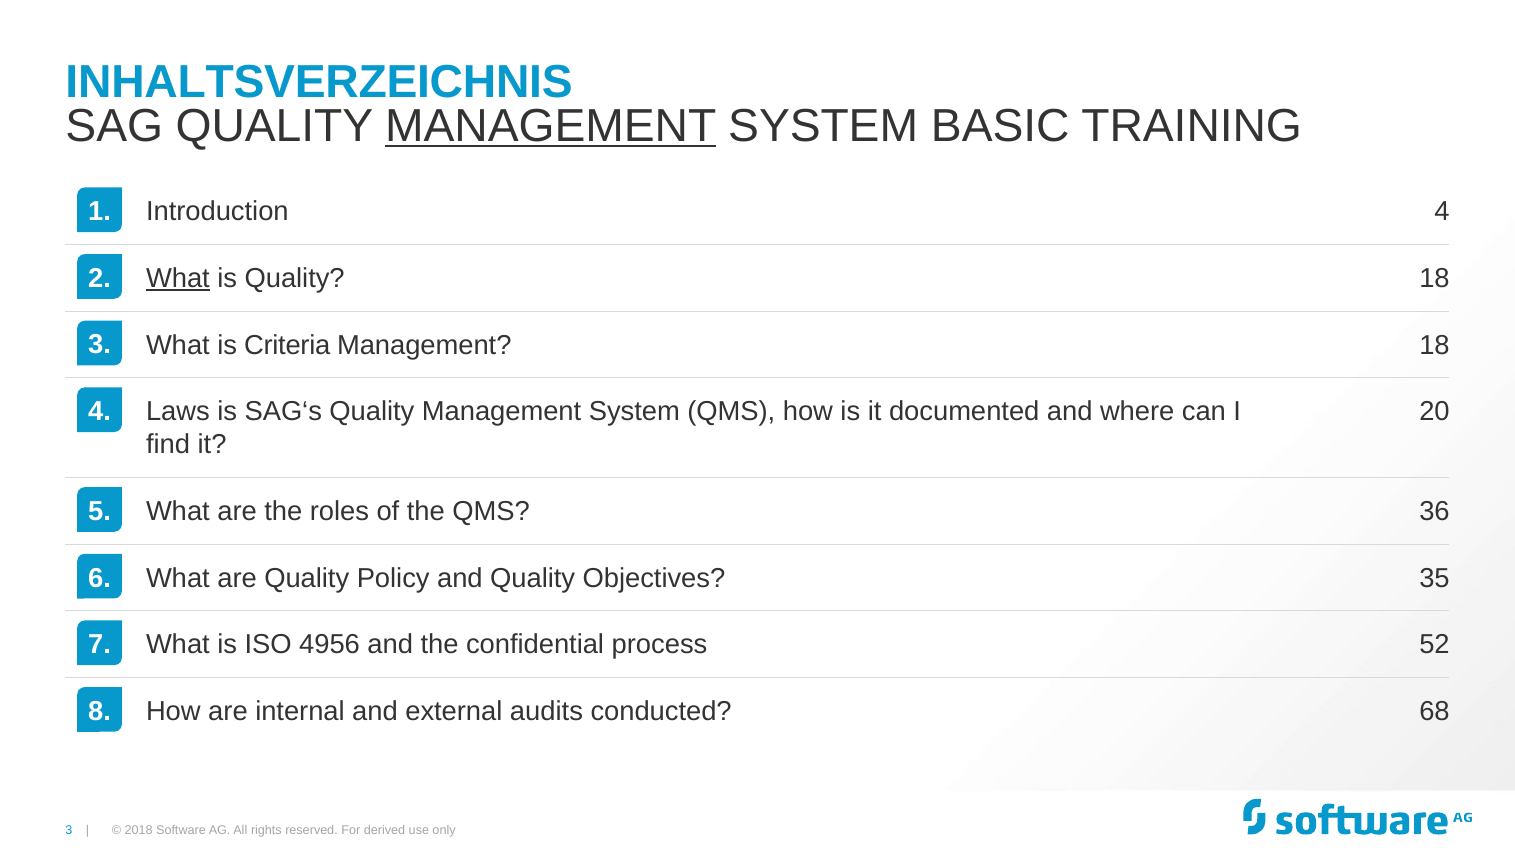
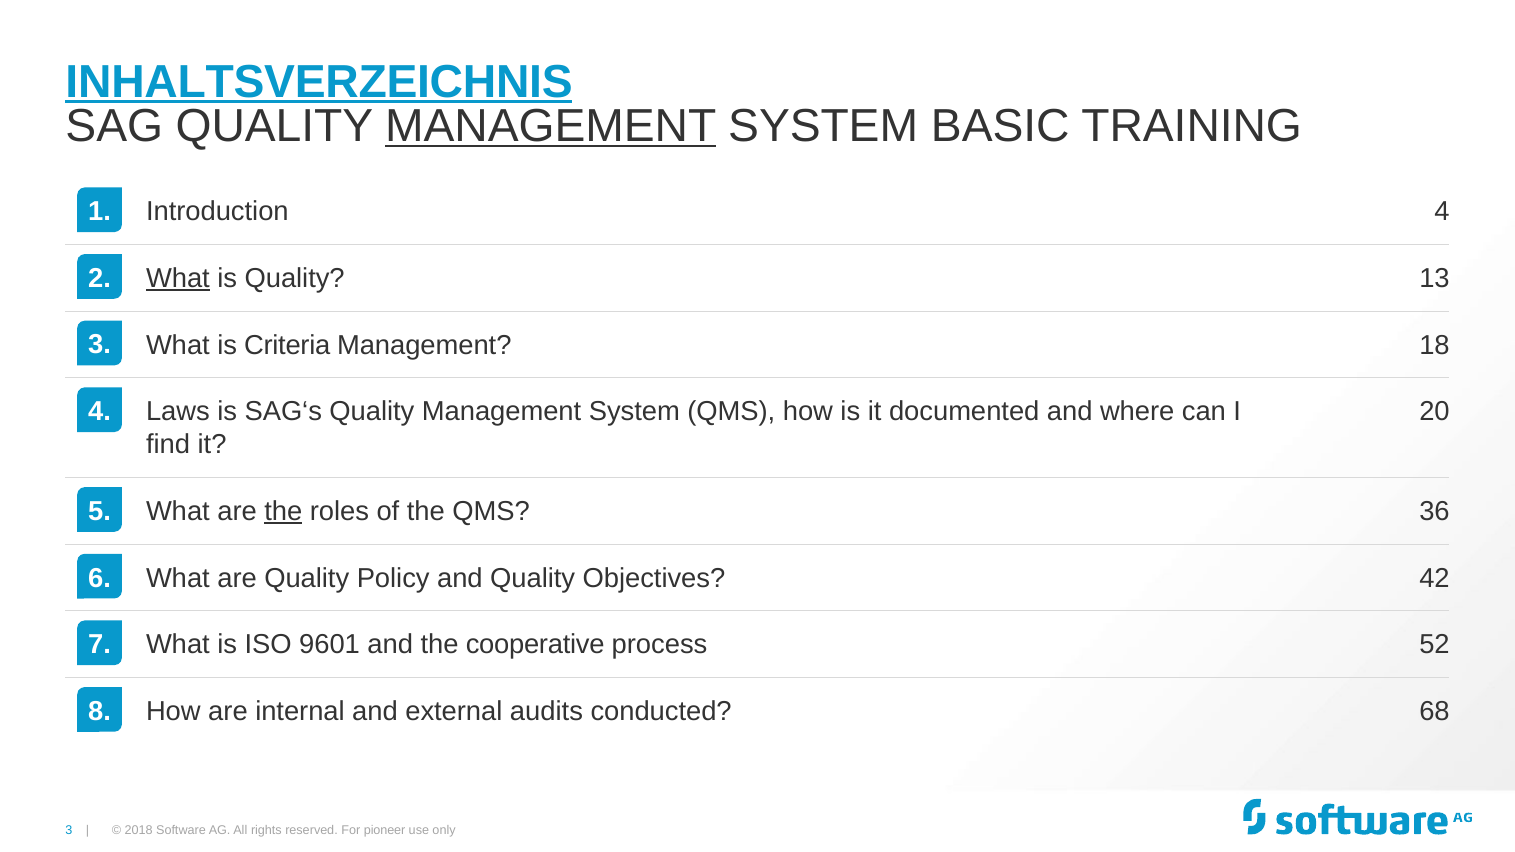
INHALTSVERZEICHNIS underline: none -> present (319, 82)
2 18: 18 -> 13 (1434, 279)
the underline: none -> present (283, 512)
35: 35 -> 42 (1434, 578)
4956: 4956 -> 9601 (330, 645)
confidential: confidential -> cooperative (535, 645)
derived: derived -> pioneer (385, 830)
